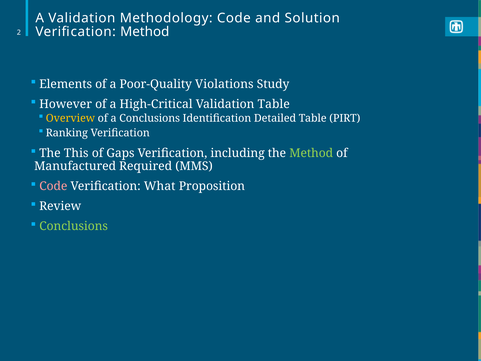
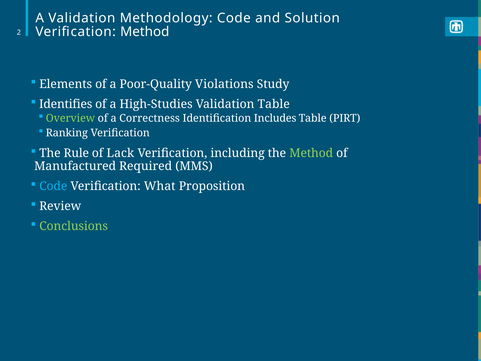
However: However -> Identifies (66, 104)
High-Critical: High-Critical -> High-Studies (156, 104)
Overview colour: yellow -> light green (70, 118)
a Conclusions: Conclusions -> Correctness (150, 118)
Detailed: Detailed -> Includes (275, 118)
This: This -> Rule (76, 153)
Gaps: Gaps -> Lack (120, 153)
Code colour: pink -> light blue (53, 186)
